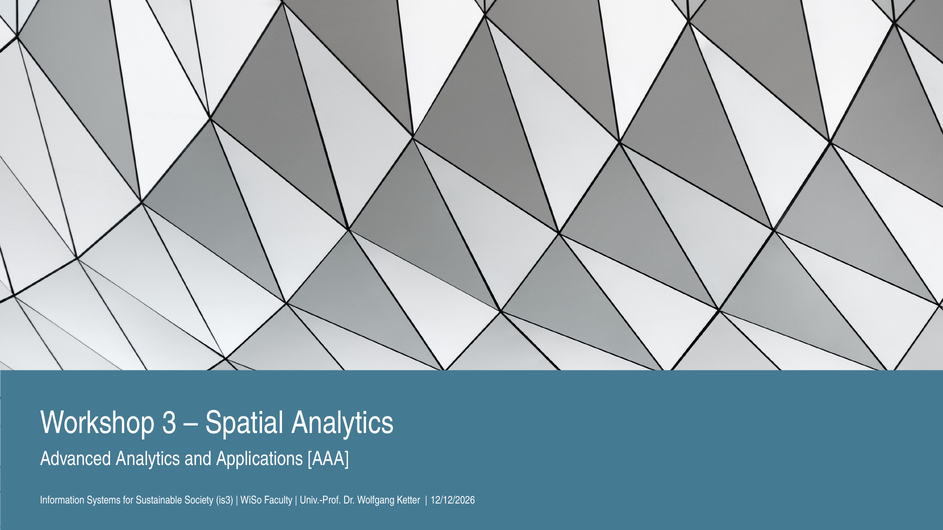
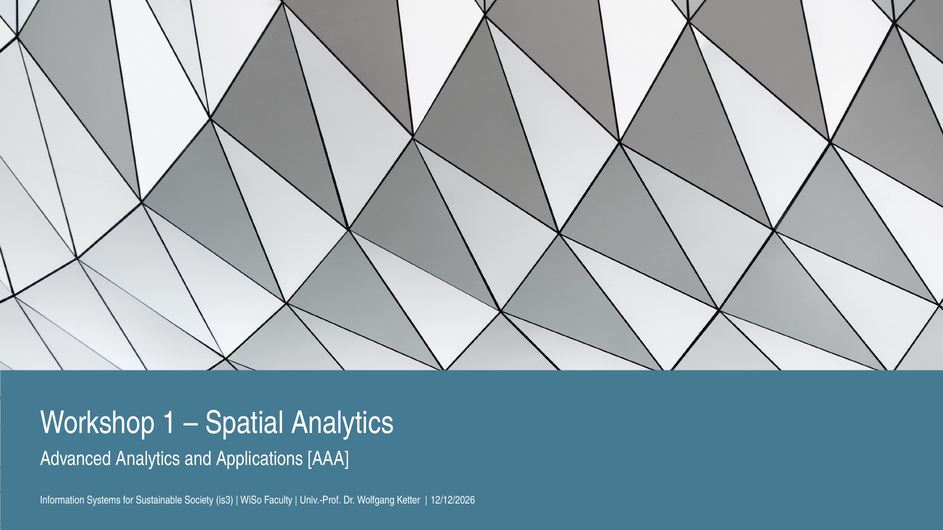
3: 3 -> 1 (169, 423)
